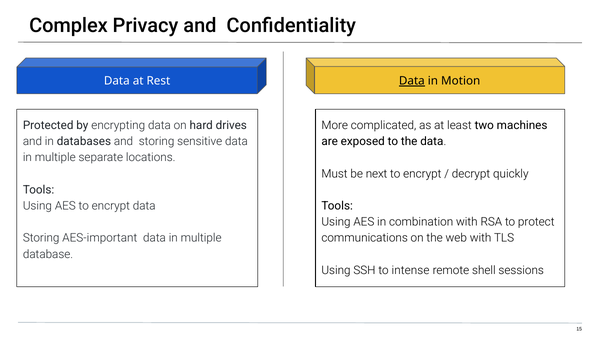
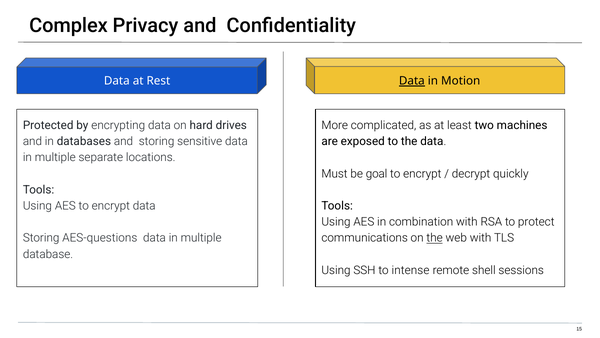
next: next -> goal (377, 173)
AES-important: AES-important -> AES-questions (100, 238)
the underline: none -> present (435, 238)
